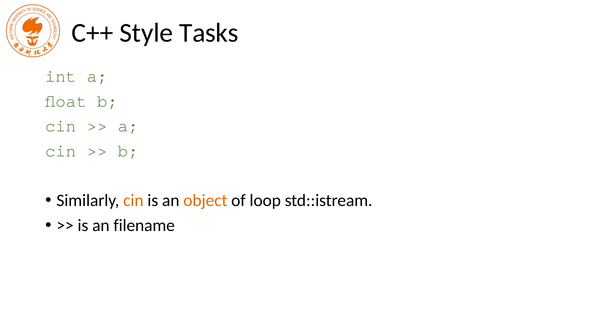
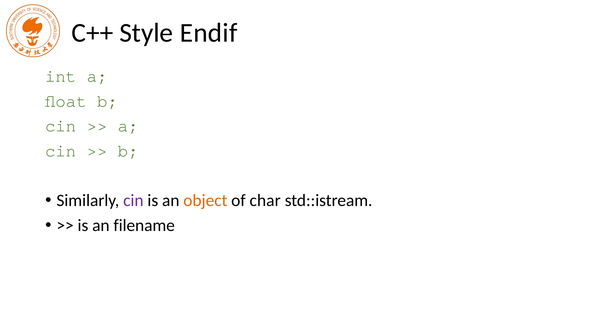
Tasks: Tasks -> Endif (209, 33)
cin colour: orange -> purple (133, 201)
loop: loop -> char (265, 201)
